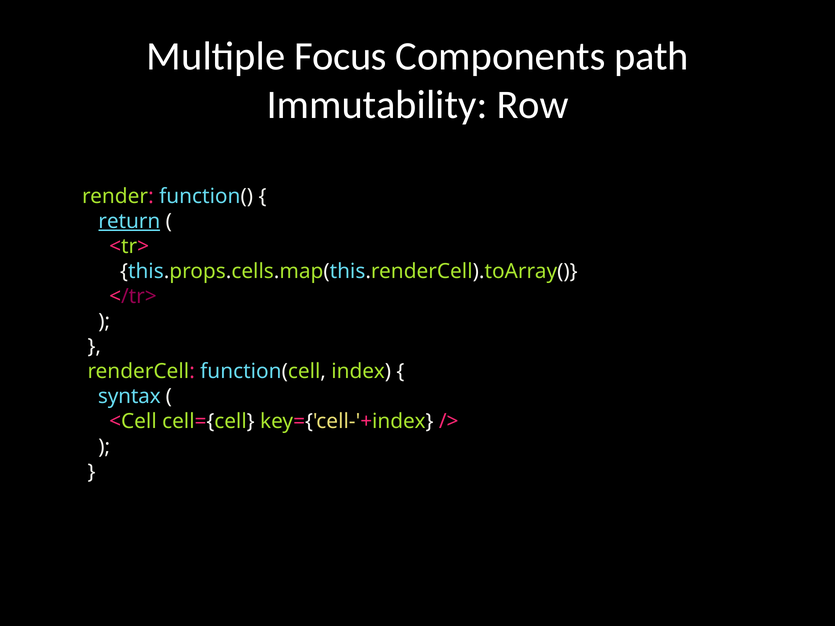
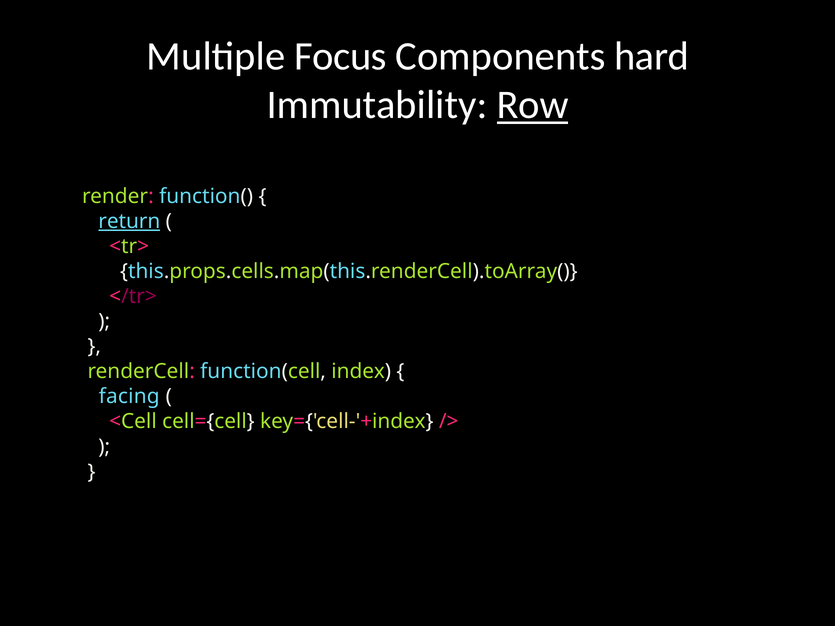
path: path -> hard (652, 56)
Row underline: none -> present (533, 105)
syntax: syntax -> facing (129, 397)
